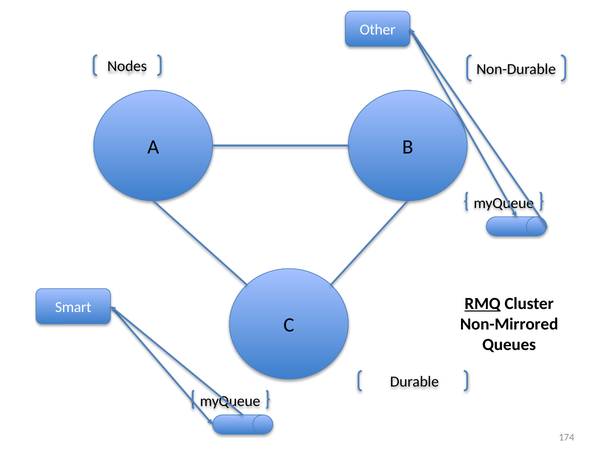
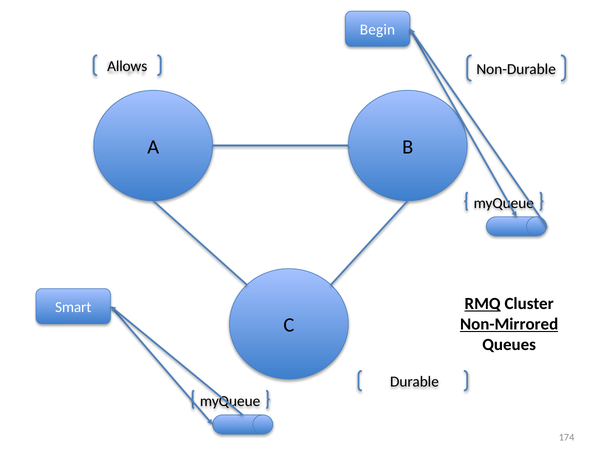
Other: Other -> Begin (377, 30)
Nodes: Nodes -> Allows (127, 66)
Non-Mirrored underline: none -> present (509, 324)
